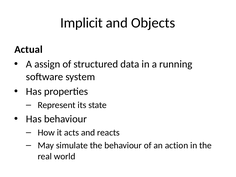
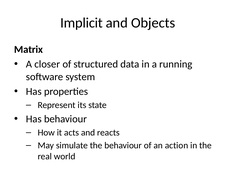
Actual: Actual -> Matrix (29, 50)
assign: assign -> closer (47, 64)
